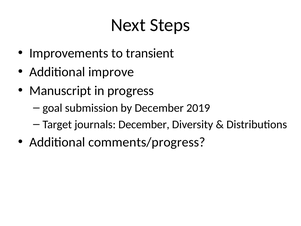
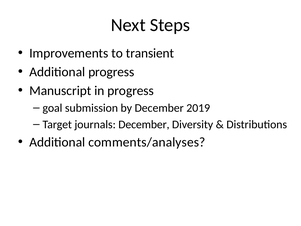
Additional improve: improve -> progress (111, 72)
comments/progress: comments/progress -> comments/analyses (147, 142)
